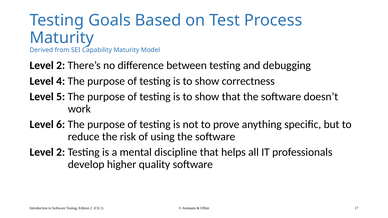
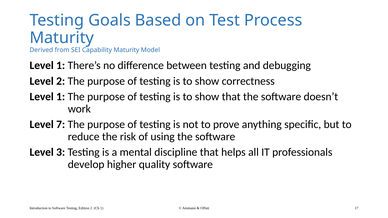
2: 2 -> 1 (61, 66)
Level 4: 4 -> 2 (61, 81)
5: 5 -> 1 (61, 97)
6: 6 -> 7 (61, 125)
2: 2 -> 3 (61, 152)
